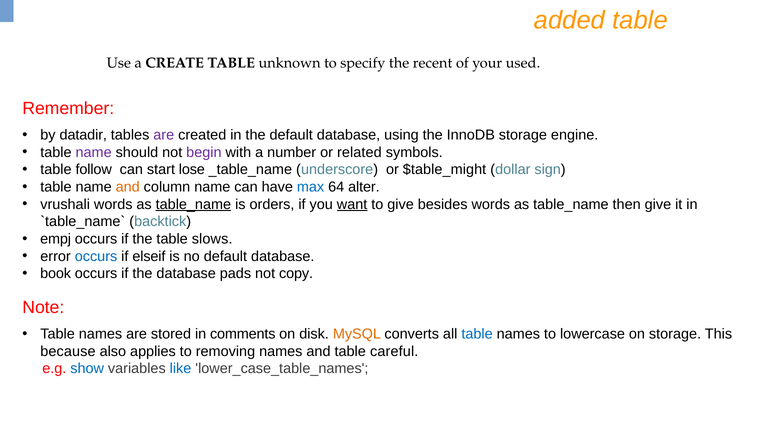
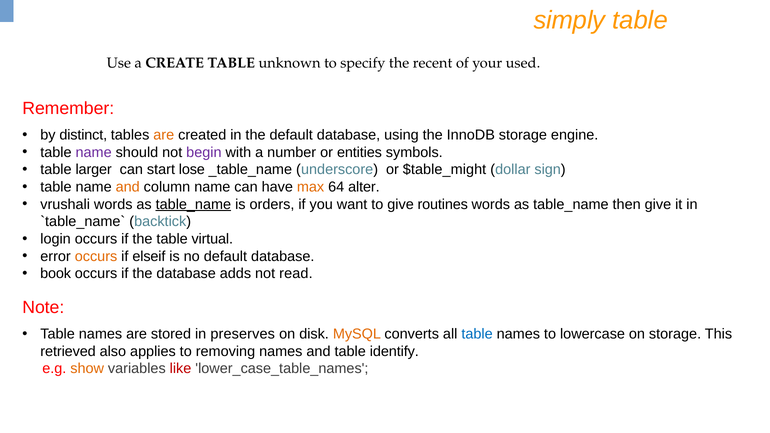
added: added -> simply (570, 20)
datadir: datadir -> distinct (83, 135)
are colour: purple -> orange (164, 135)
related: related -> entities (359, 152)
follow: follow -> larger (94, 170)
max colour: blue -> orange (311, 187)
want underline: present -> none (352, 204)
besides: besides -> routines (443, 204)
empj: empj -> login (56, 239)
slows: slows -> virtual (212, 239)
occurs colour: blue -> orange (96, 256)
pads: pads -> adds (235, 274)
copy: copy -> read (296, 274)
comments: comments -> preserves (243, 334)
because: because -> retrieved (68, 352)
careful: careful -> identify (394, 352)
show colour: blue -> orange (87, 369)
like colour: blue -> red (181, 369)
